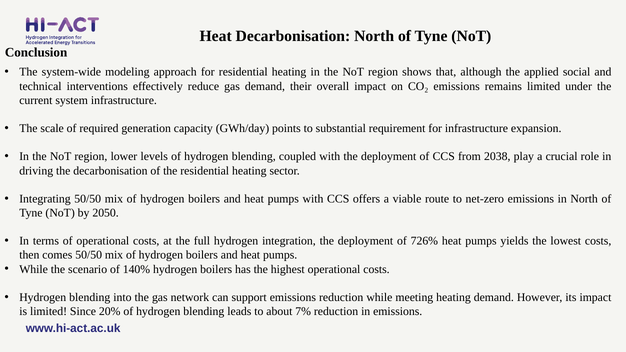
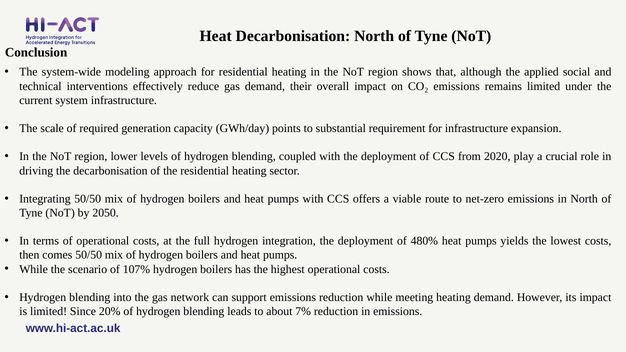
2038: 2038 -> 2020 (497, 157)
726%: 726% -> 480% (424, 241)
140%: 140% -> 107% (136, 269)
